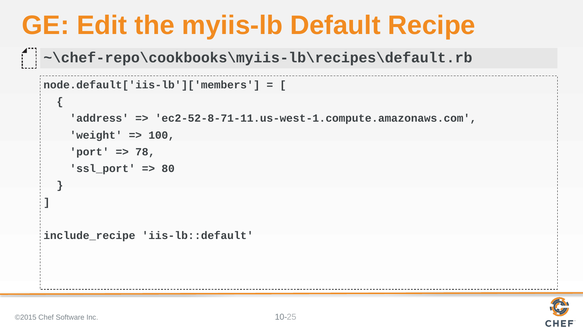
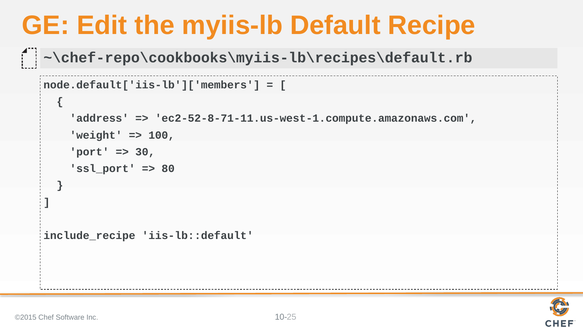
78: 78 -> 30 (145, 152)
